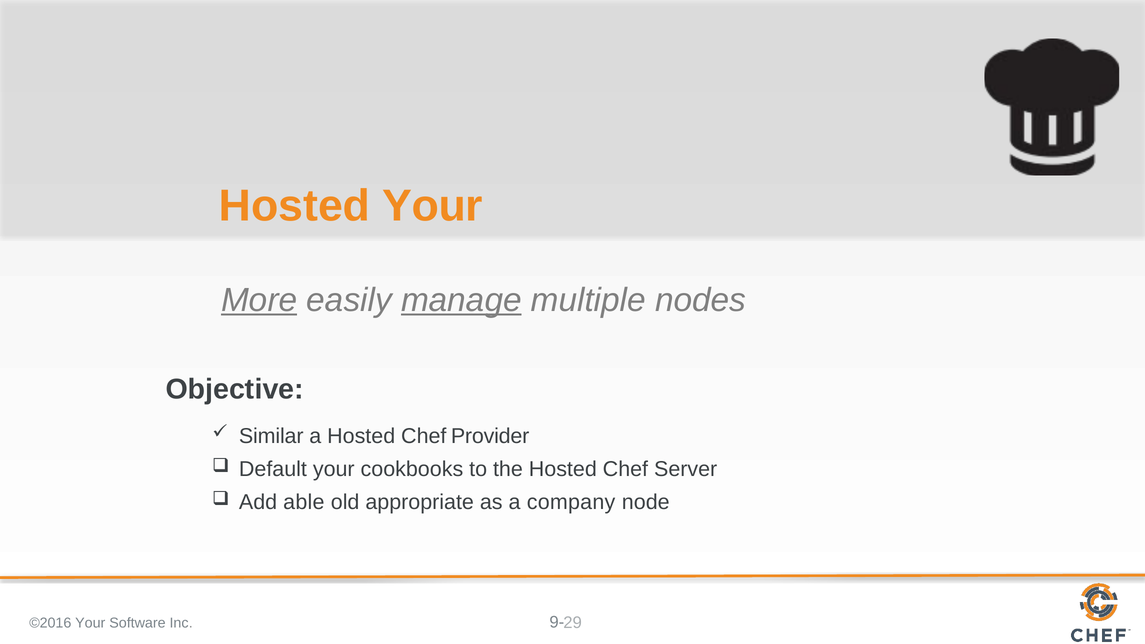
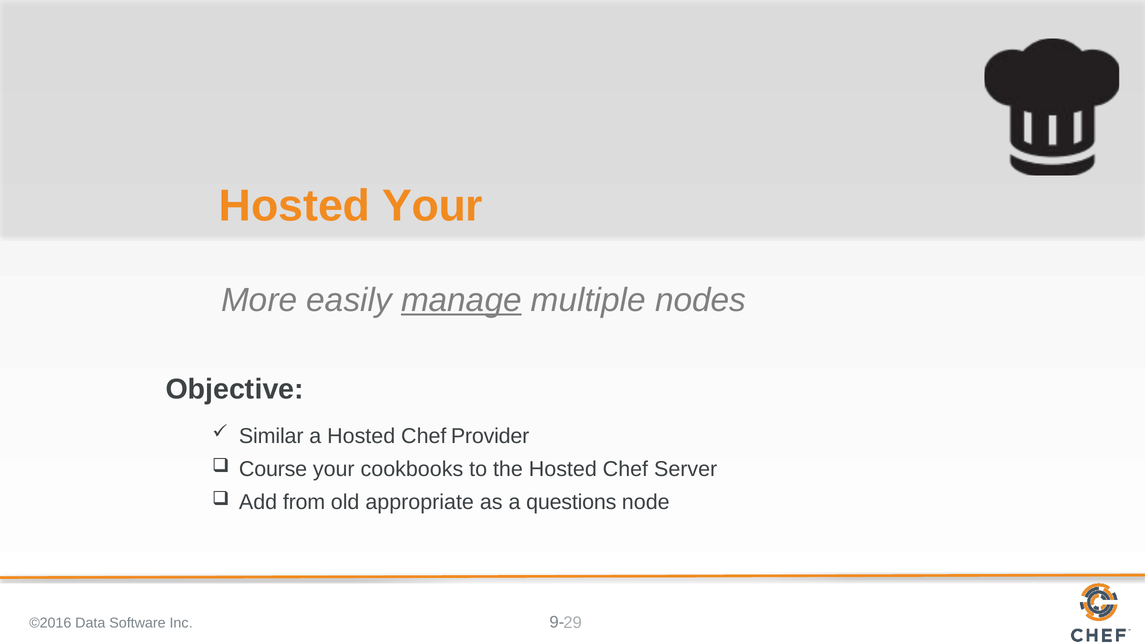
More underline: present -> none (259, 300)
Default: Default -> Course (273, 469)
able: able -> from (304, 502)
company: company -> questions (571, 502)
©2016 Your: Your -> Data (90, 623)
